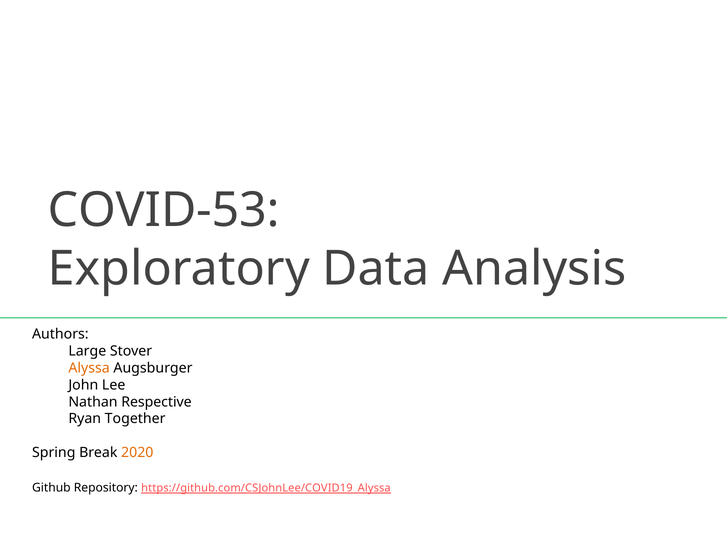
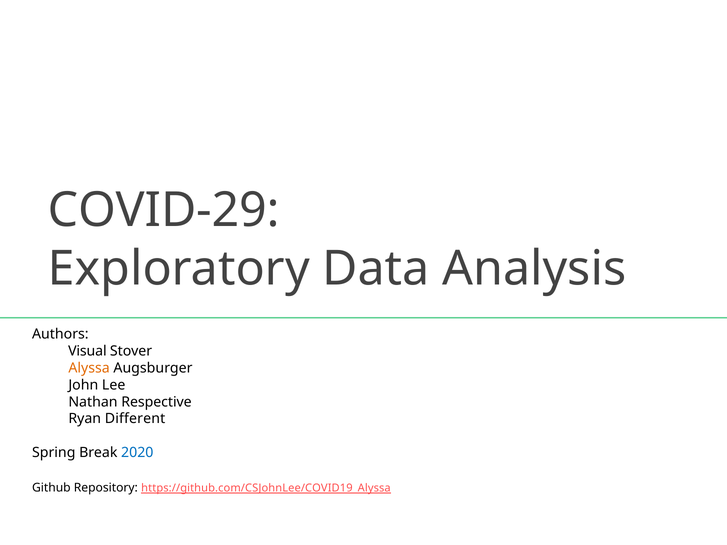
COVID-53: COVID-53 -> COVID-29 (164, 211)
Large: Large -> Visual (87, 351)
Together: Together -> Different (135, 419)
2020 colour: orange -> blue (137, 453)
